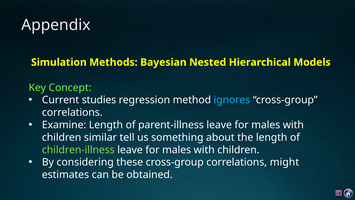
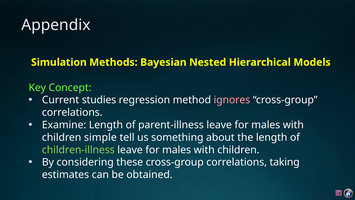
ignores colour: light blue -> pink (232, 100)
similar: similar -> simple (100, 137)
might: might -> taking (285, 162)
